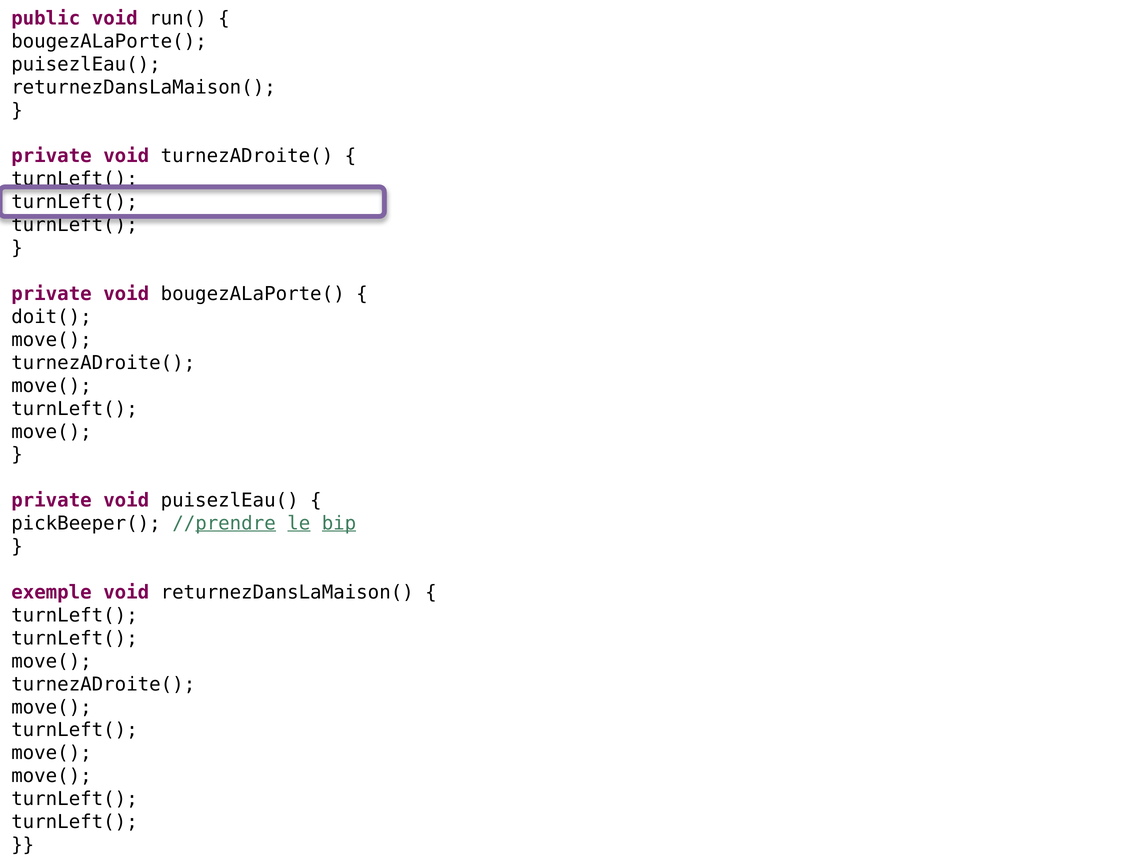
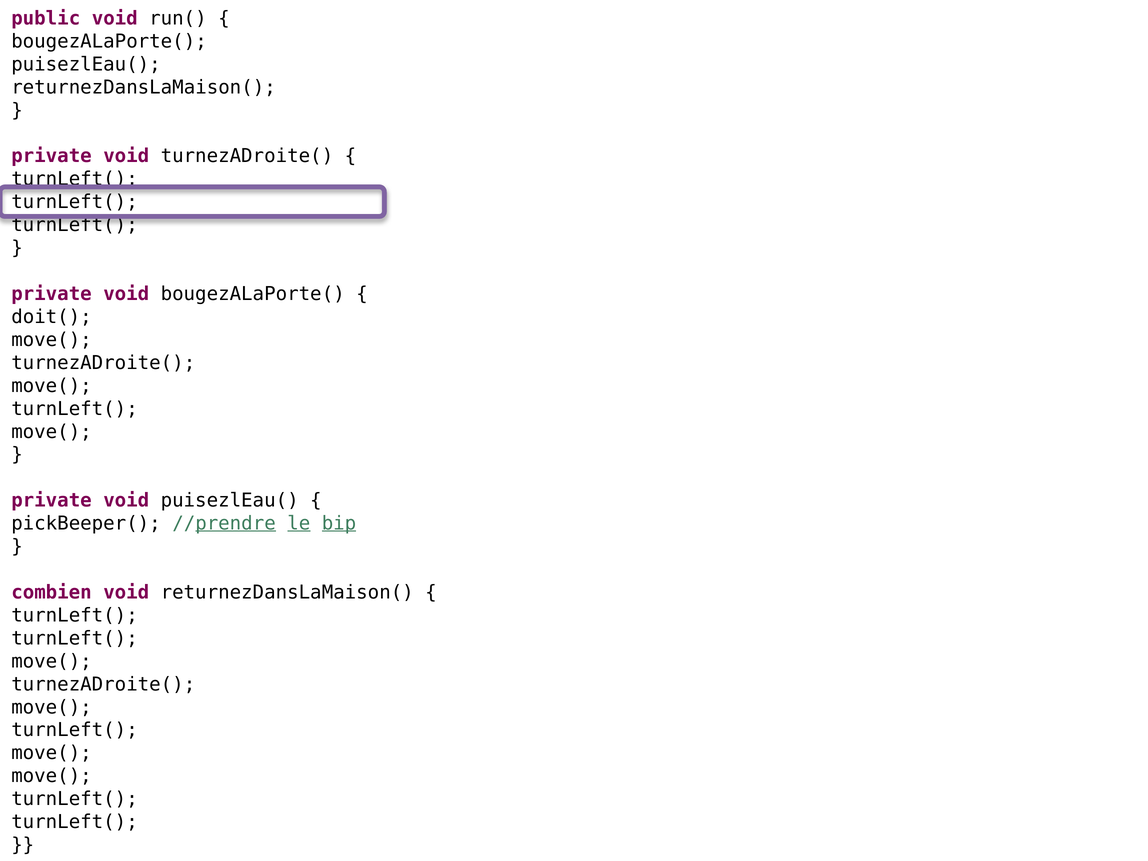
exemple: exemple -> combien (52, 592)
